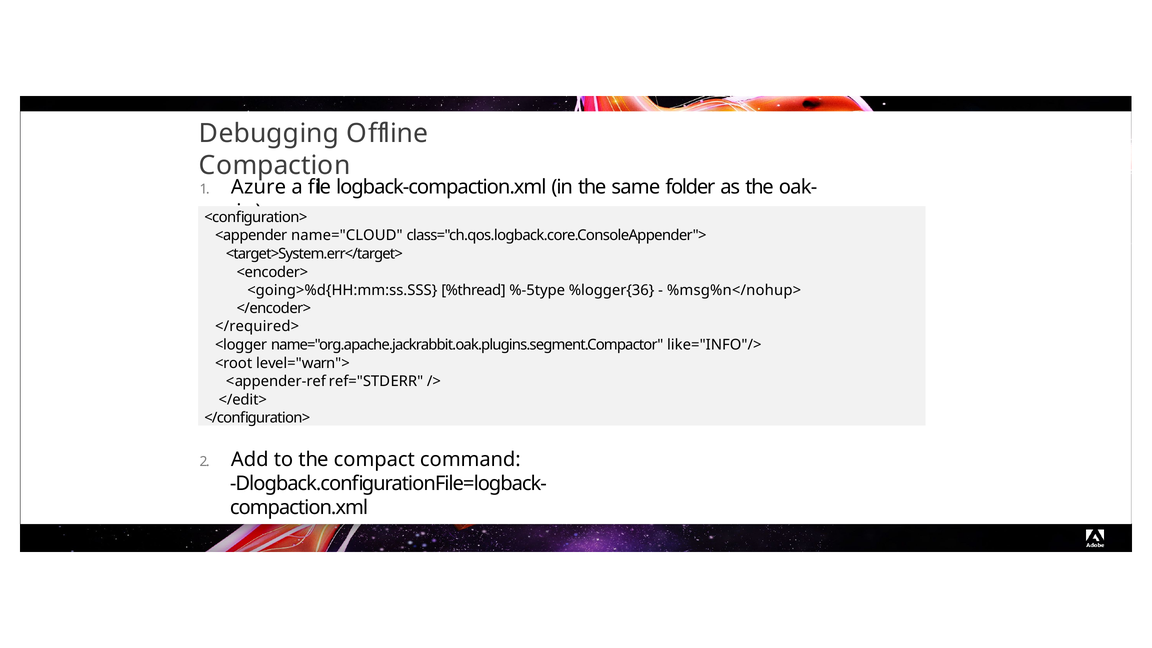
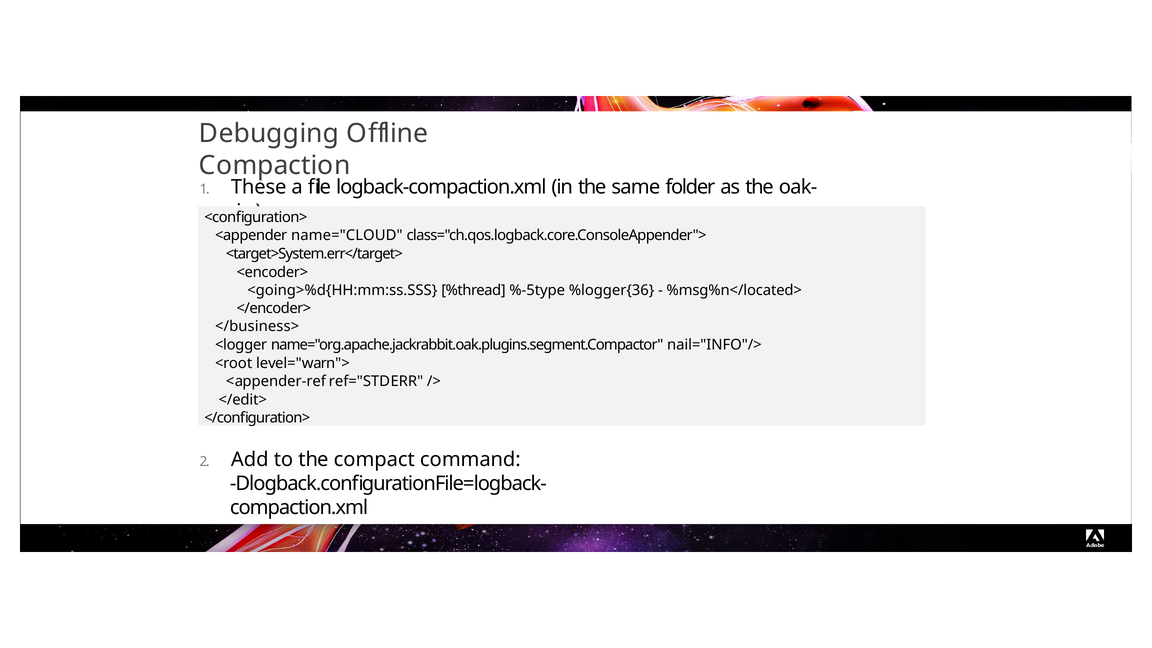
Azure: Azure -> These (259, 187)
%msg%n</nohup>: %msg%n</nohup> -> %msg%n</located> (734, 290)
</required>: </required> -> </business> (257, 327)
like="INFO"/>: like="INFO"/> -> nail="INFO"/> (714, 345)
